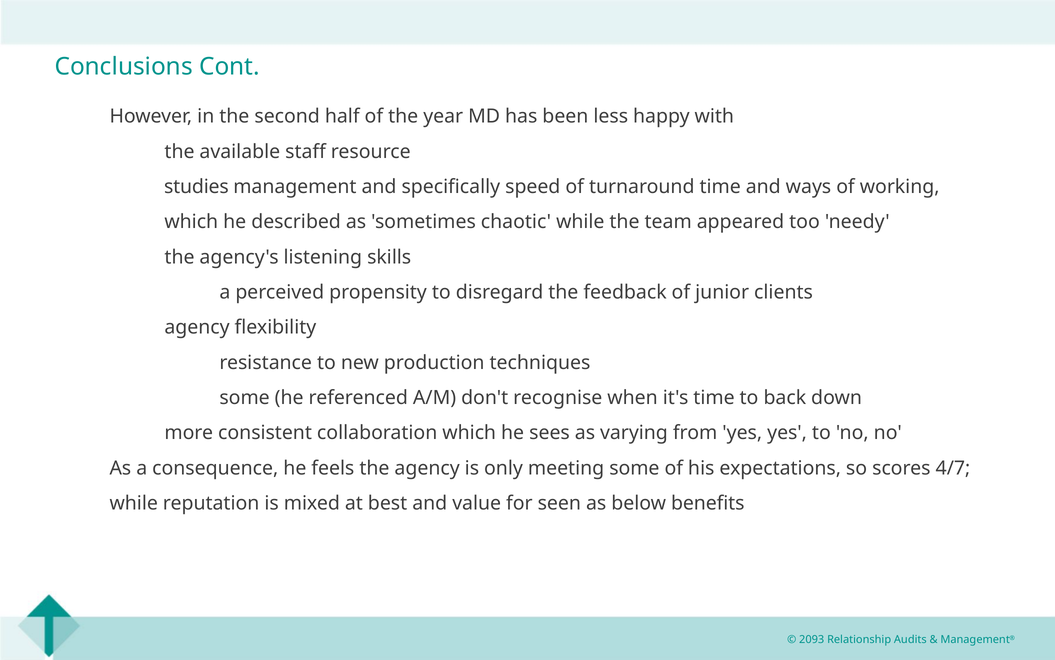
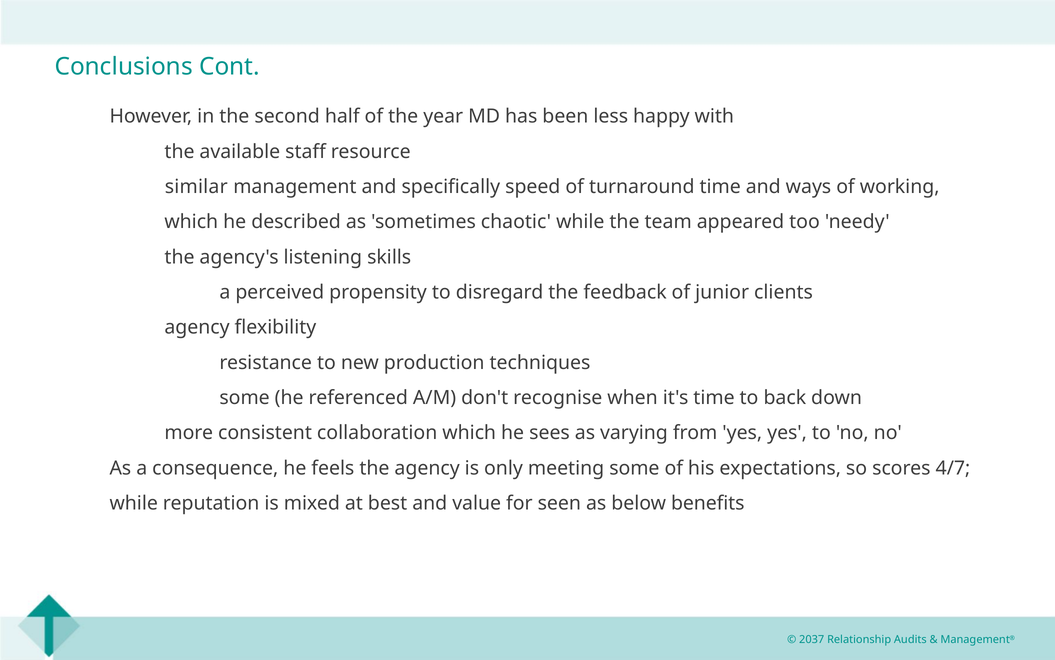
studies: studies -> similar (196, 187)
2093: 2093 -> 2037 (812, 639)
